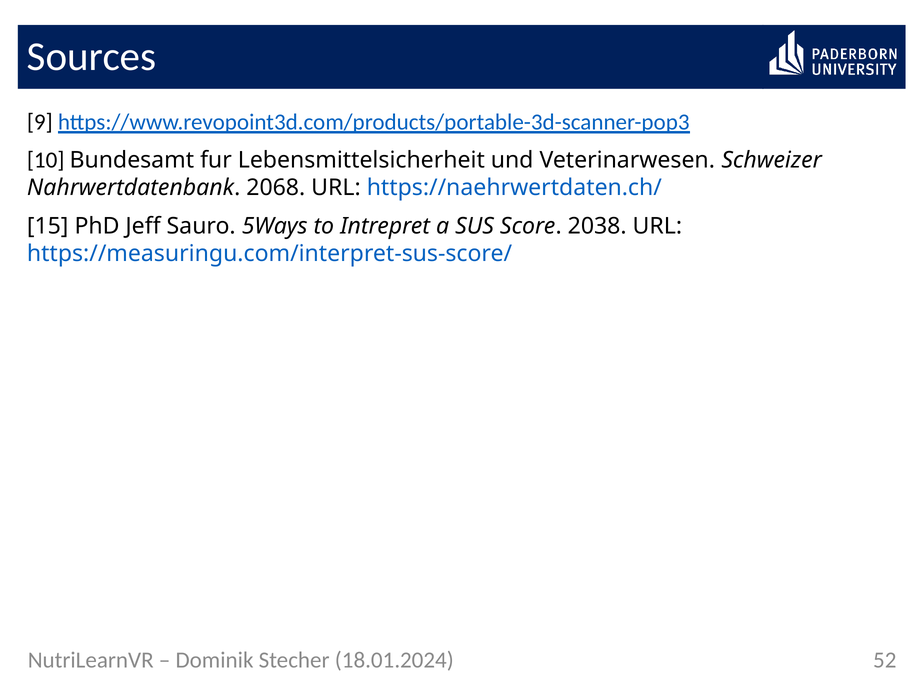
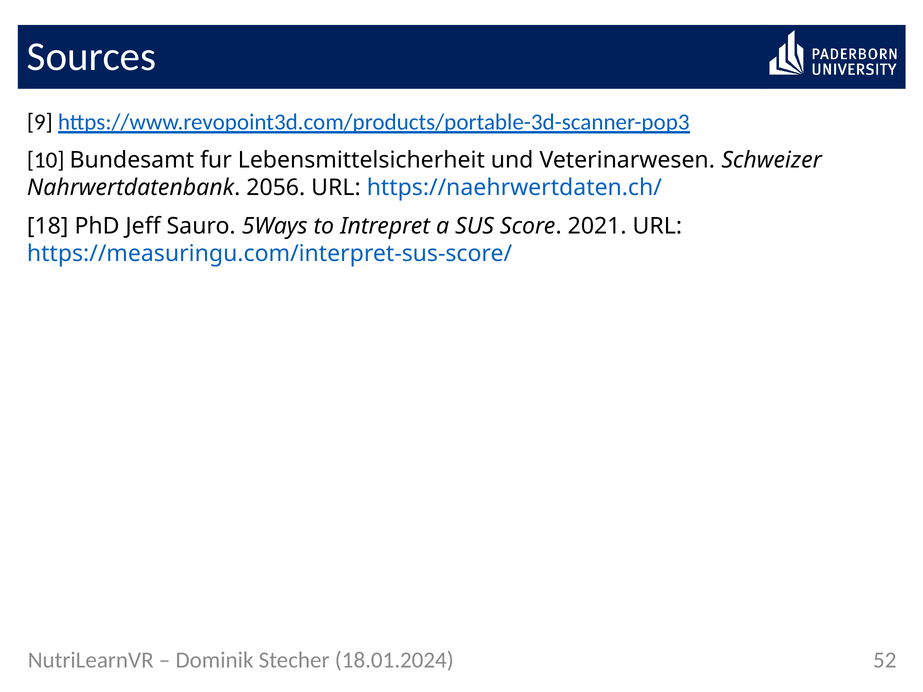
2068: 2068 -> 2056 (276, 188)
15: 15 -> 18 (48, 226)
2038: 2038 -> 2021 (597, 226)
